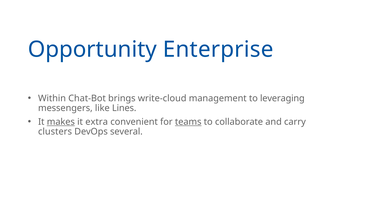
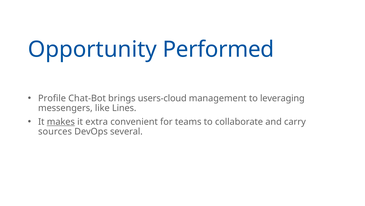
Enterprise: Enterprise -> Performed (218, 49)
Within: Within -> Profile (52, 98)
write-cloud: write-cloud -> users-cloud (162, 98)
teams underline: present -> none (188, 121)
clusters: clusters -> sources (55, 131)
